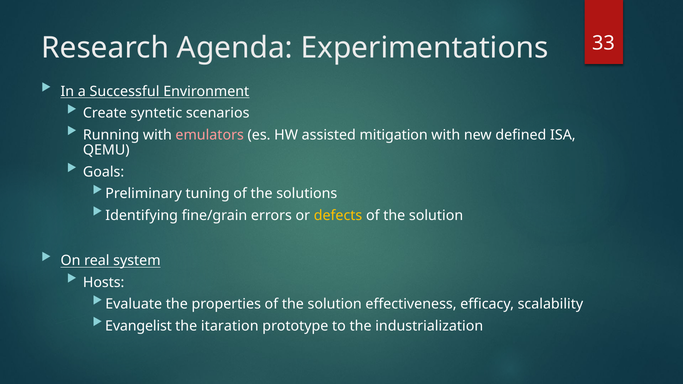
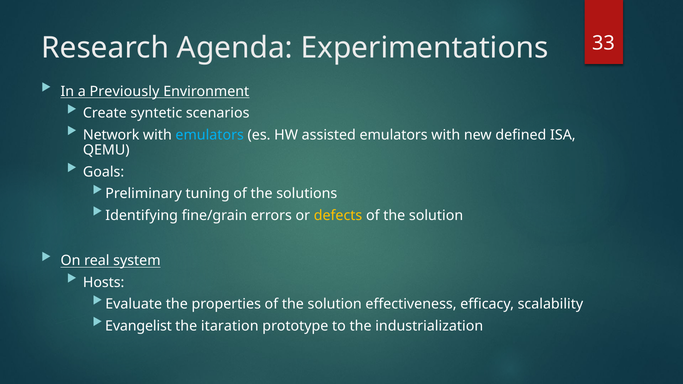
Successful: Successful -> Previously (124, 91)
Running: Running -> Network (111, 135)
emulators colour: pink -> light blue (210, 135)
assisted mitigation: mitigation -> emulators (394, 135)
